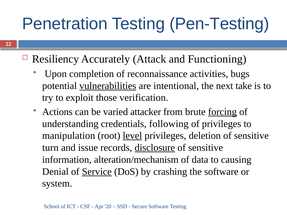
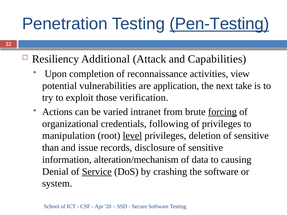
Pen-Testing underline: none -> present (219, 24)
Accurately: Accurately -> Additional (106, 59)
Functioning: Functioning -> Capabilities (217, 59)
bugs: bugs -> view (240, 74)
vulnerabilities underline: present -> none (108, 86)
intentional: intentional -> application (176, 86)
attacker: attacker -> intranet (146, 112)
understanding: understanding -> organizational (70, 124)
turn: turn -> than (50, 148)
disclosure underline: present -> none (155, 148)
